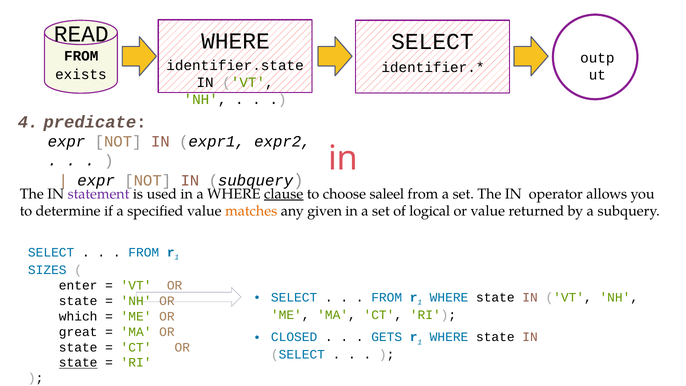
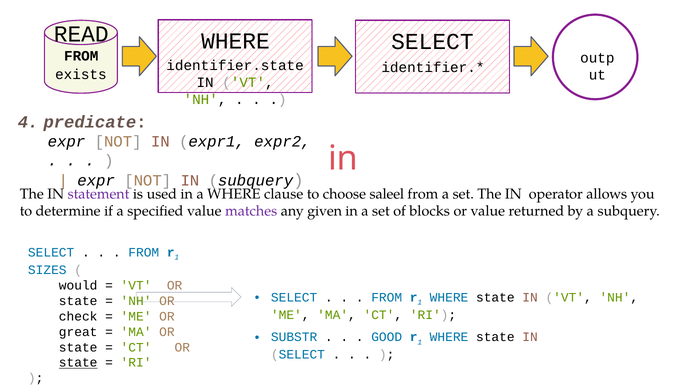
clause underline: present -> none (284, 194)
matches colour: orange -> purple (251, 211)
logical: logical -> blocks (430, 211)
enter: enter -> would (78, 285)
which: which -> check (78, 316)
CLOSED: CLOSED -> SUBSTR (294, 337)
GETS: GETS -> GOOD (387, 337)
